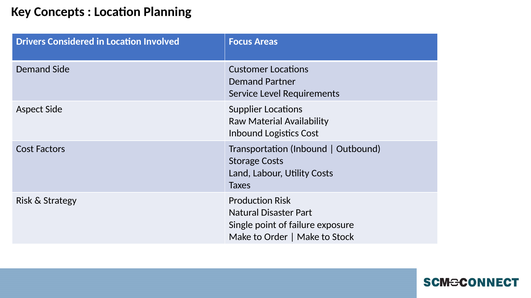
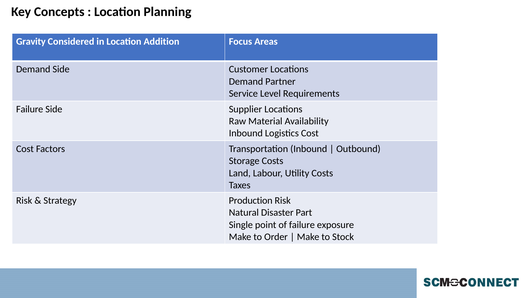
Drivers: Drivers -> Gravity (31, 42)
Involved: Involved -> Addition (162, 42)
Aspect: Aspect -> Failure (30, 109)
